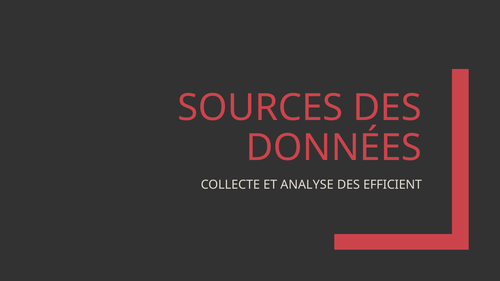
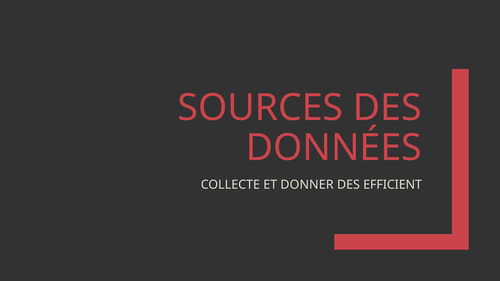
ANALYSE: ANALYSE -> DONNER (307, 185)
